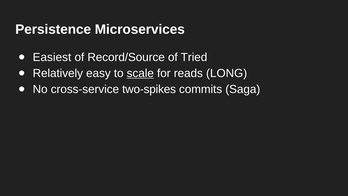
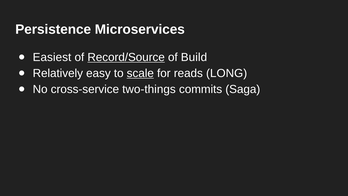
Record/Source underline: none -> present (126, 57)
Tried: Tried -> Build (194, 57)
two-spikes: two-spikes -> two-things (149, 89)
